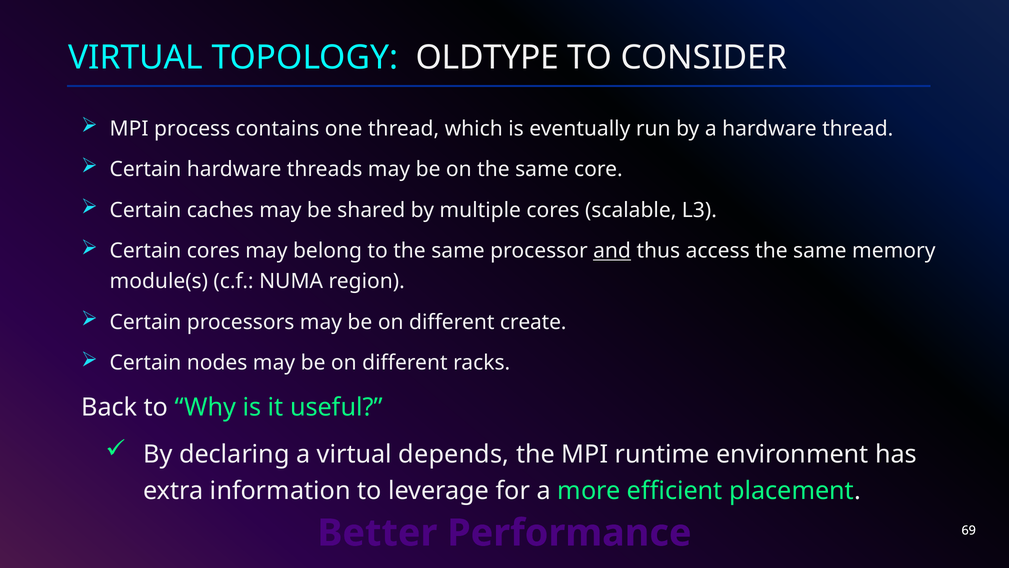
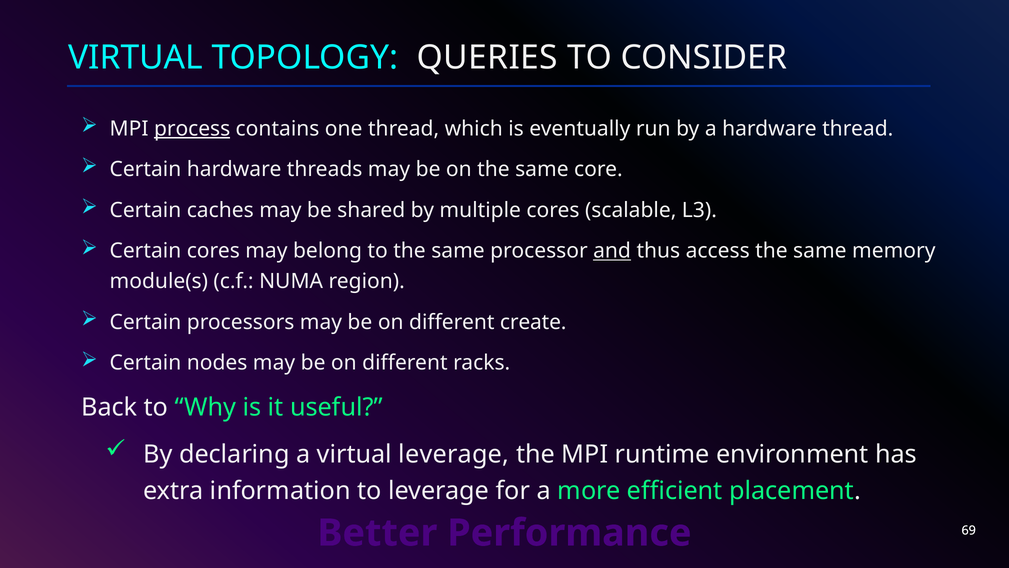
OLDTYPE: OLDTYPE -> QUERIES (487, 58)
process underline: none -> present (192, 128)
virtual depends: depends -> leverage (454, 454)
